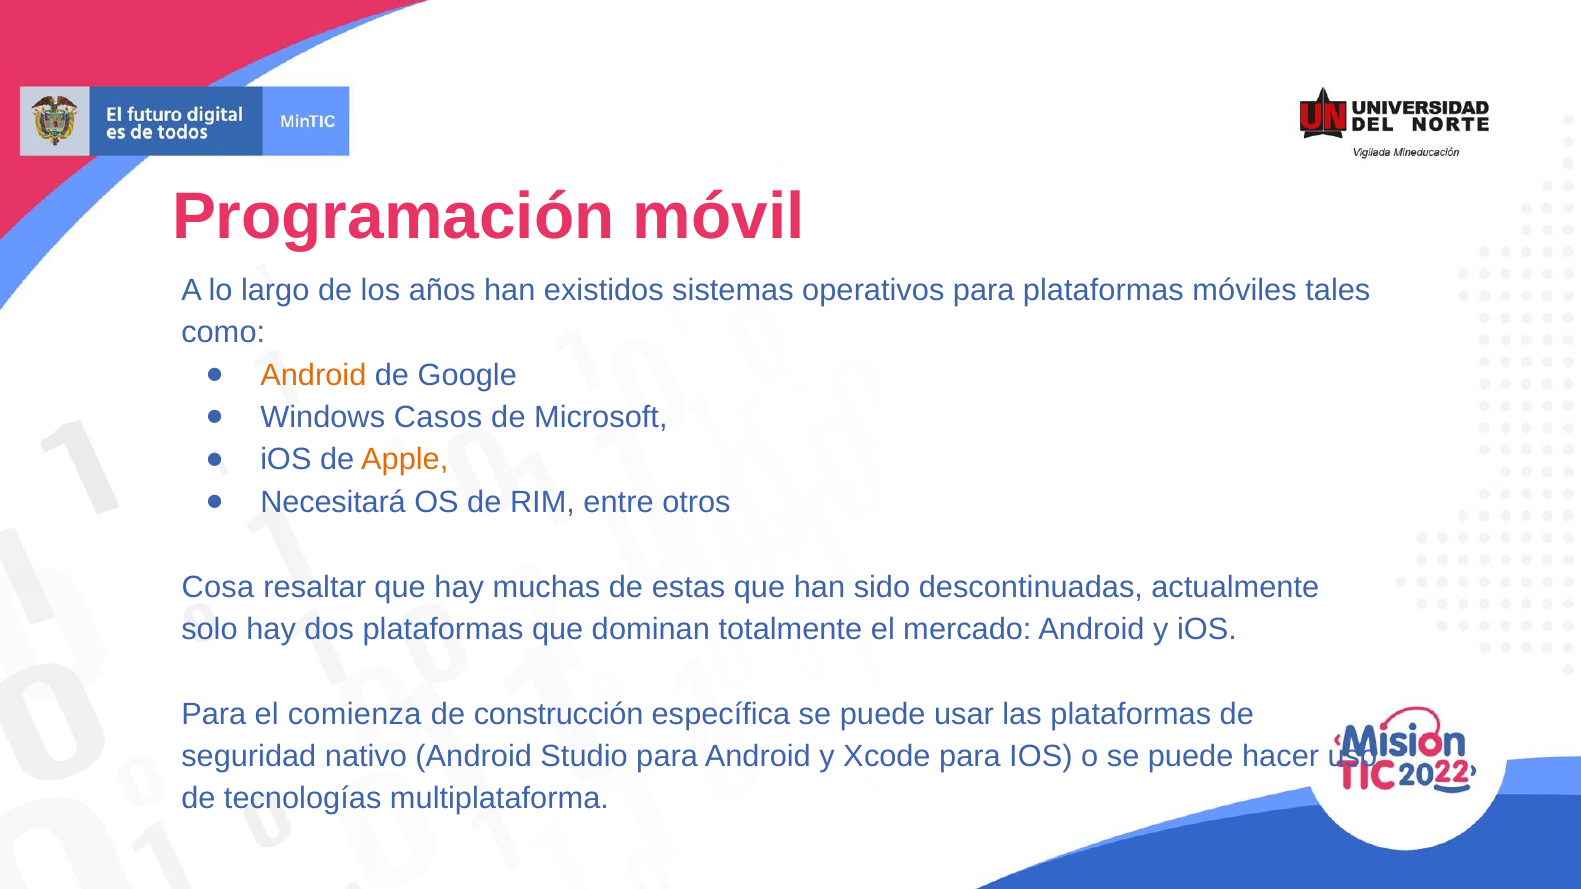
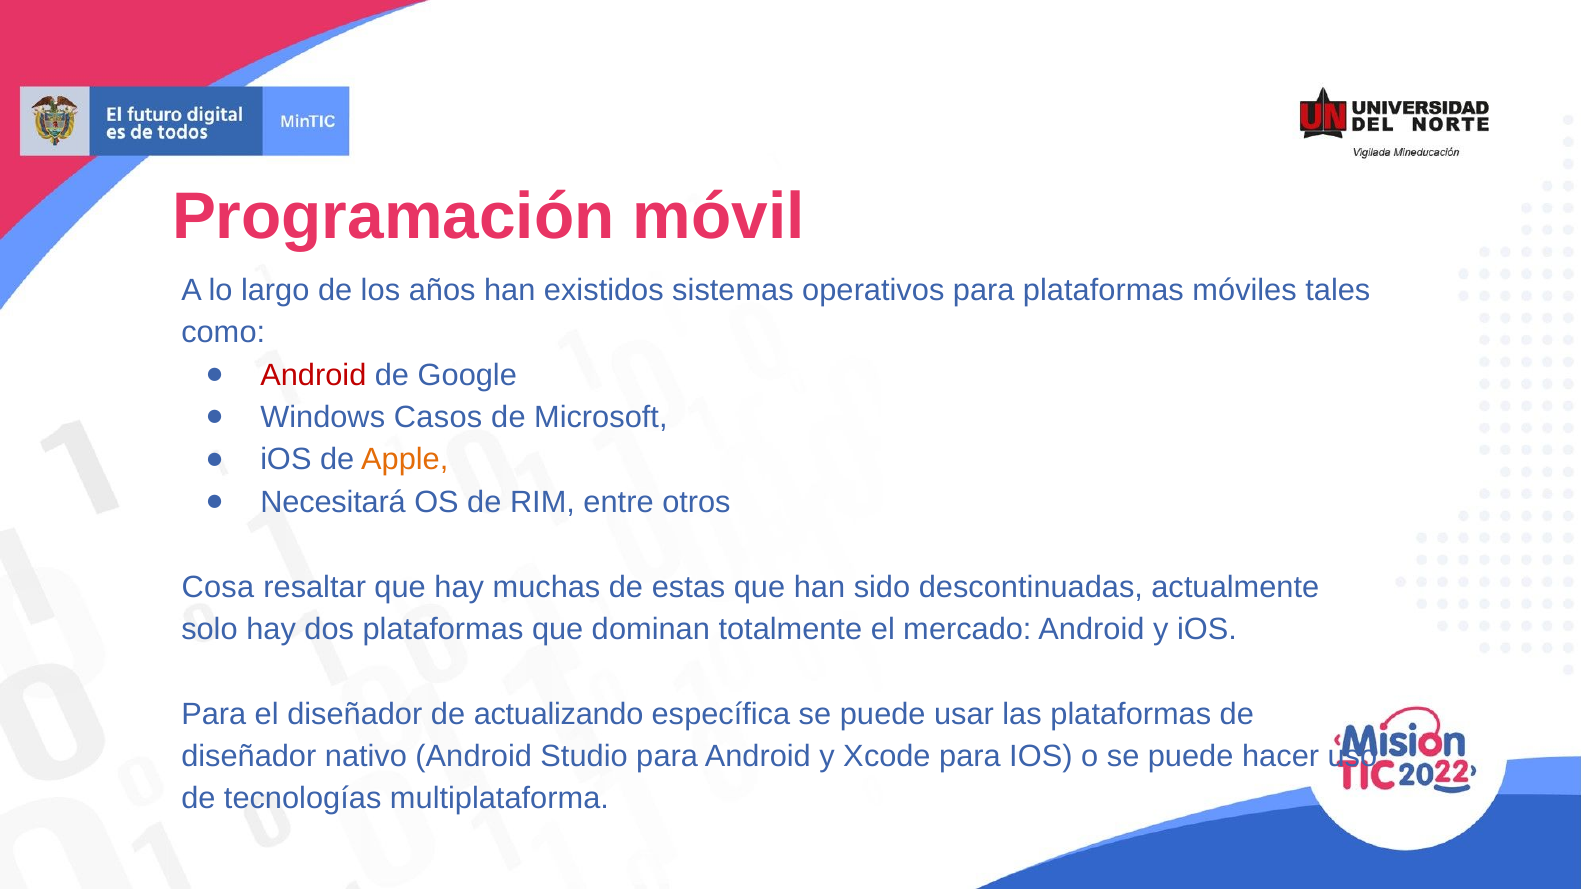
Android colour: orange -> red (313, 375)
el comienza: comienza -> diseñador (355, 714)
construcción: construcción -> actualizando (559, 714)
seguridad: seguridad -> diseñador (249, 757)
